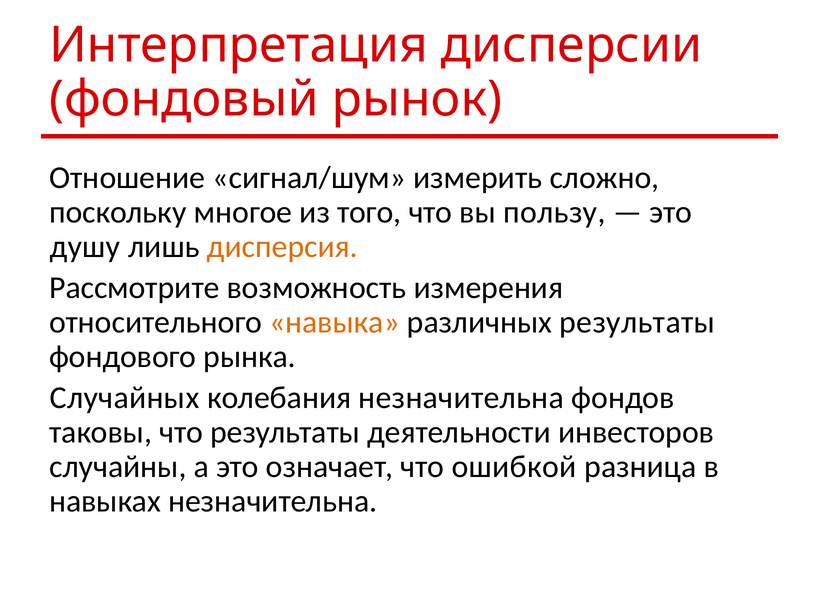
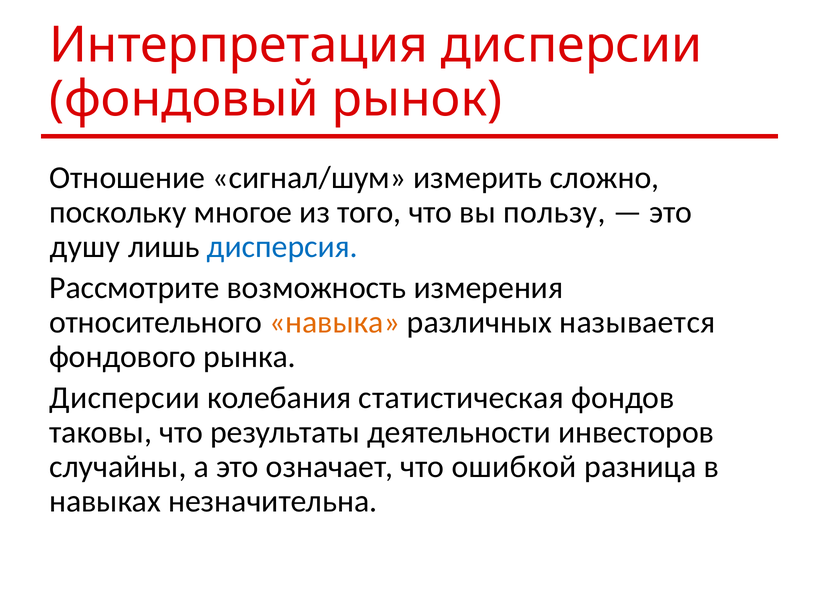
дисперсия colour: orange -> blue (282, 247)
различных результаты: результаты -> называется (637, 323)
Случайных: Случайных -> Дисперсии (125, 398)
колебания незначительна: незначительна -> статистическая (461, 398)
